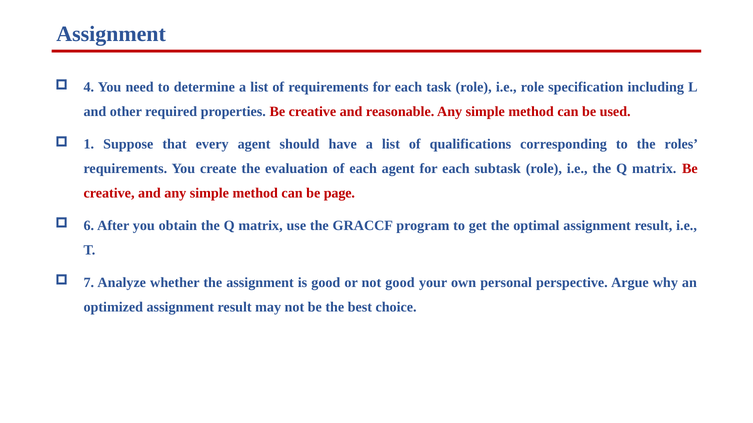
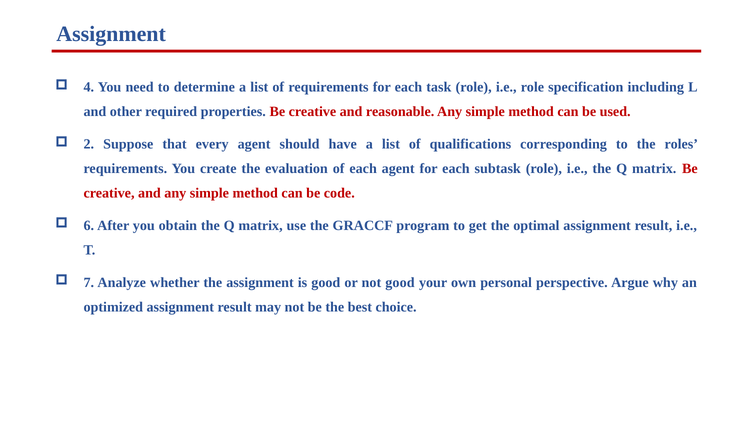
1: 1 -> 2 (89, 144)
page: page -> code (339, 193)
